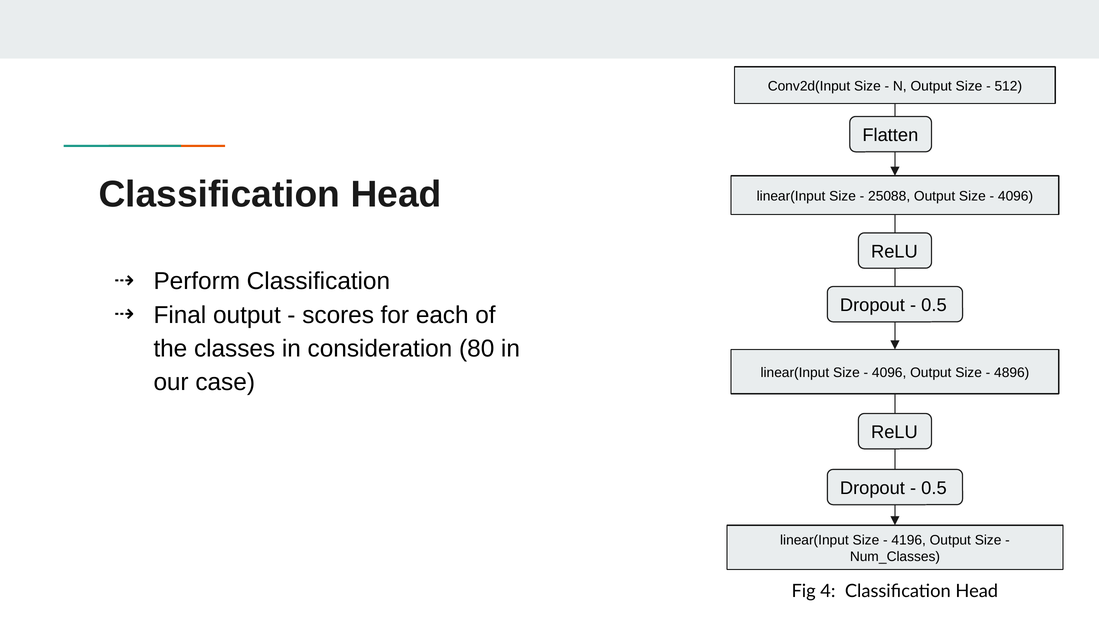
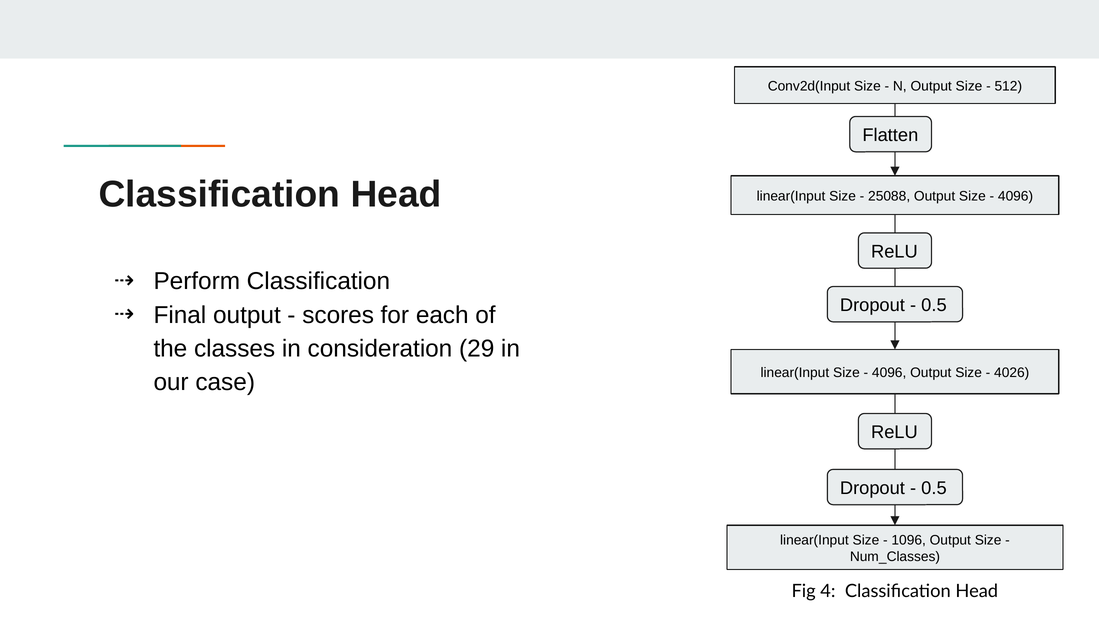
80: 80 -> 29 (477, 349)
4896: 4896 -> 4026 (1012, 373)
4196: 4196 -> 1096 (909, 540)
